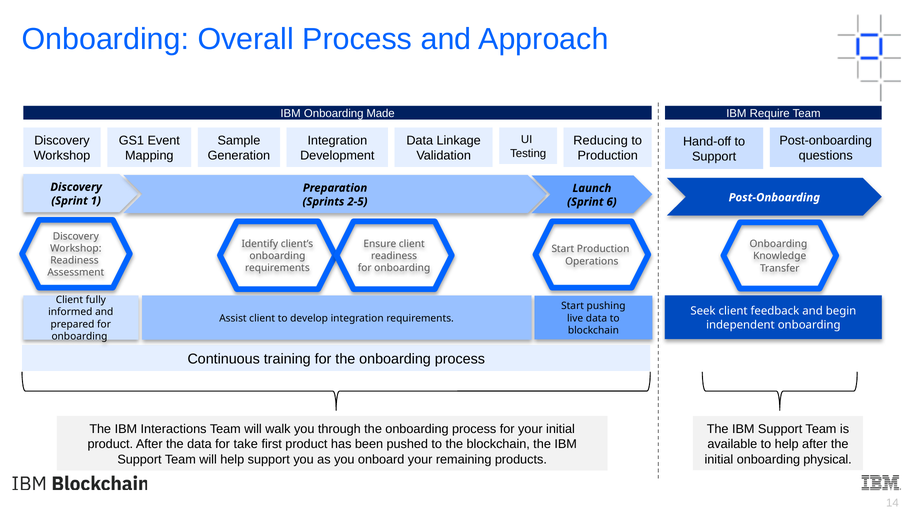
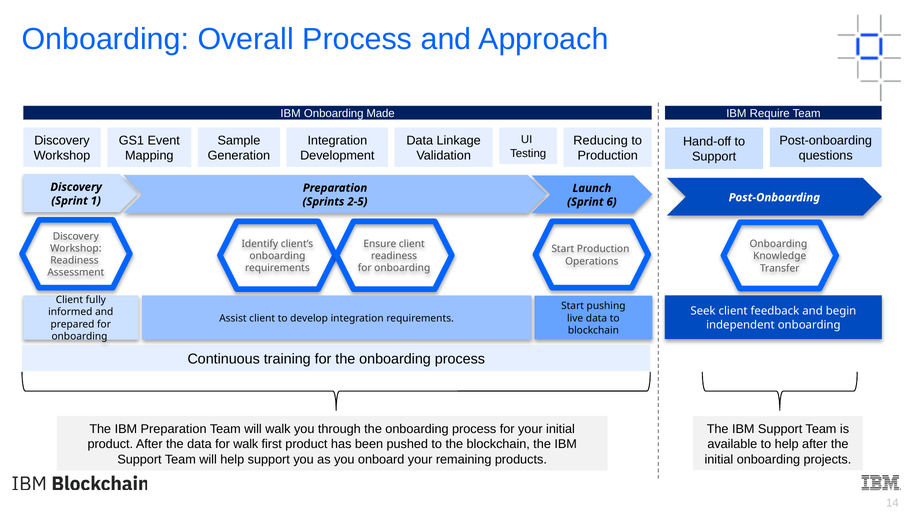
IBM Interactions: Interactions -> Preparation (174, 429)
for take: take -> walk (246, 445)
physical: physical -> projects (827, 460)
